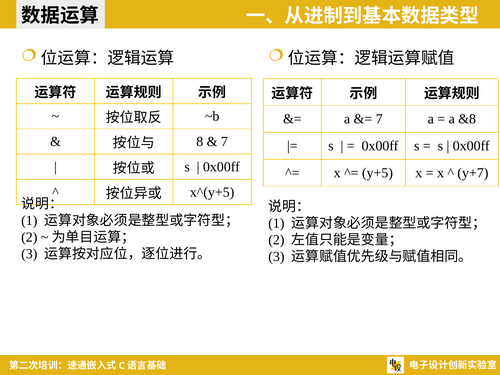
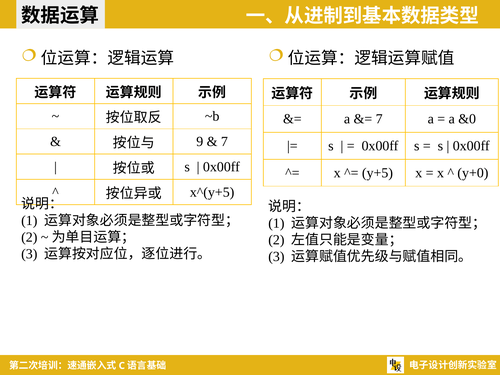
&8: &8 -> &0 (467, 119)
8: 8 -> 9 (200, 142)
y+7: y+7 -> y+0 (473, 173)
